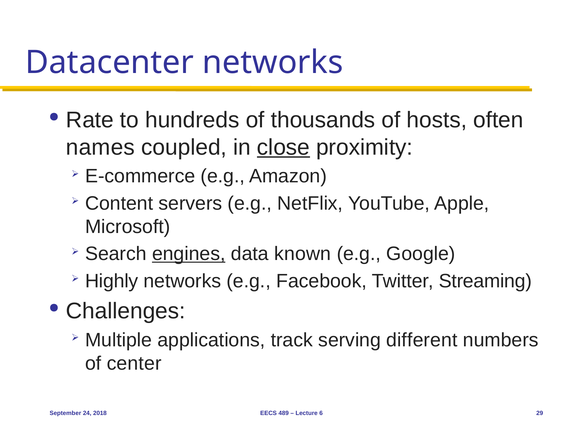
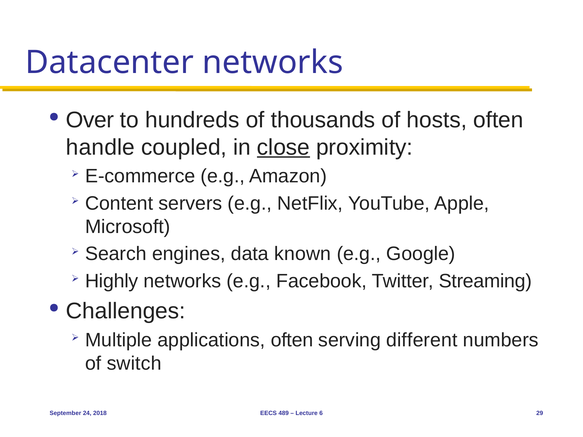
Rate: Rate -> Over (90, 120)
names: names -> handle (100, 147)
engines underline: present -> none (189, 254)
applications track: track -> often (292, 340)
center: center -> switch (134, 364)
